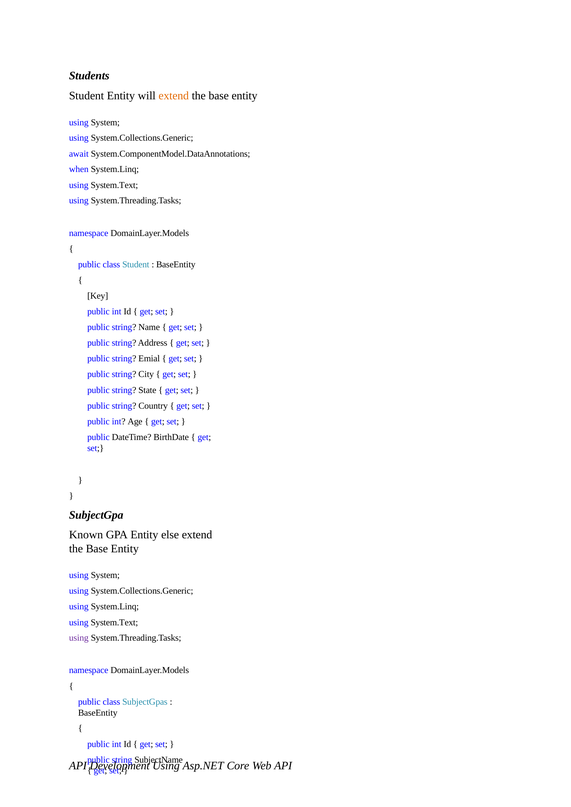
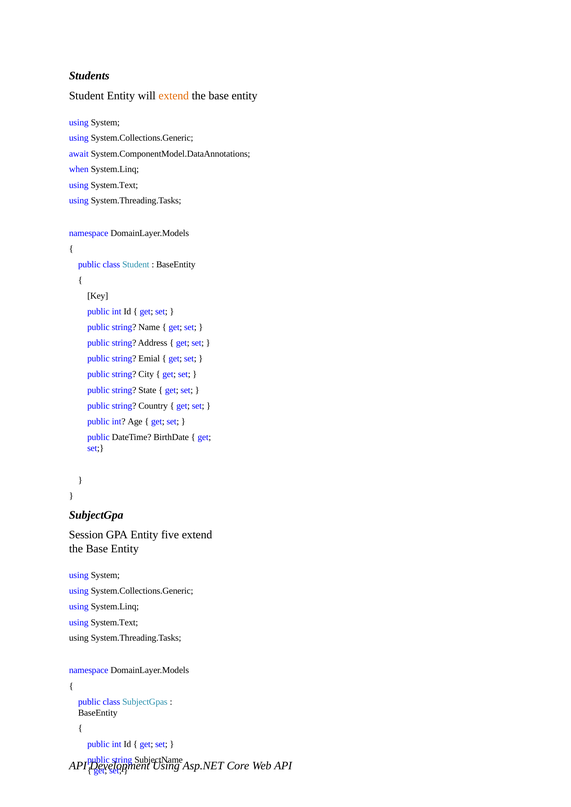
Known: Known -> Session (86, 535)
else: else -> five (170, 535)
using colour: purple -> black (79, 638)
